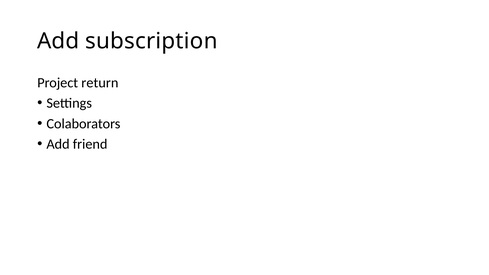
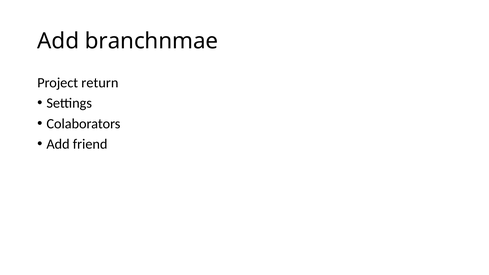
subscription: subscription -> branchnmae (152, 41)
